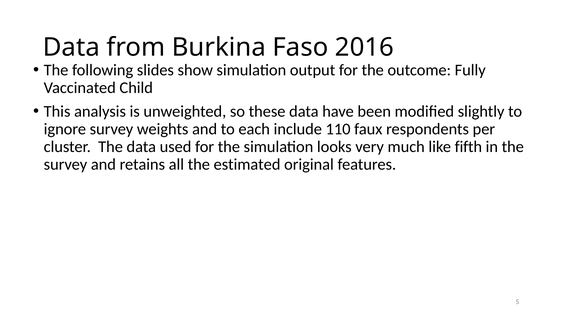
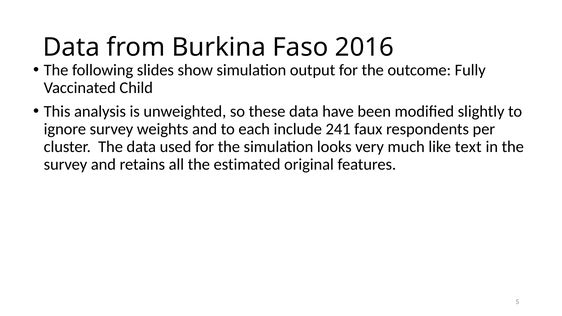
110: 110 -> 241 (338, 129)
fifth: fifth -> text (468, 147)
